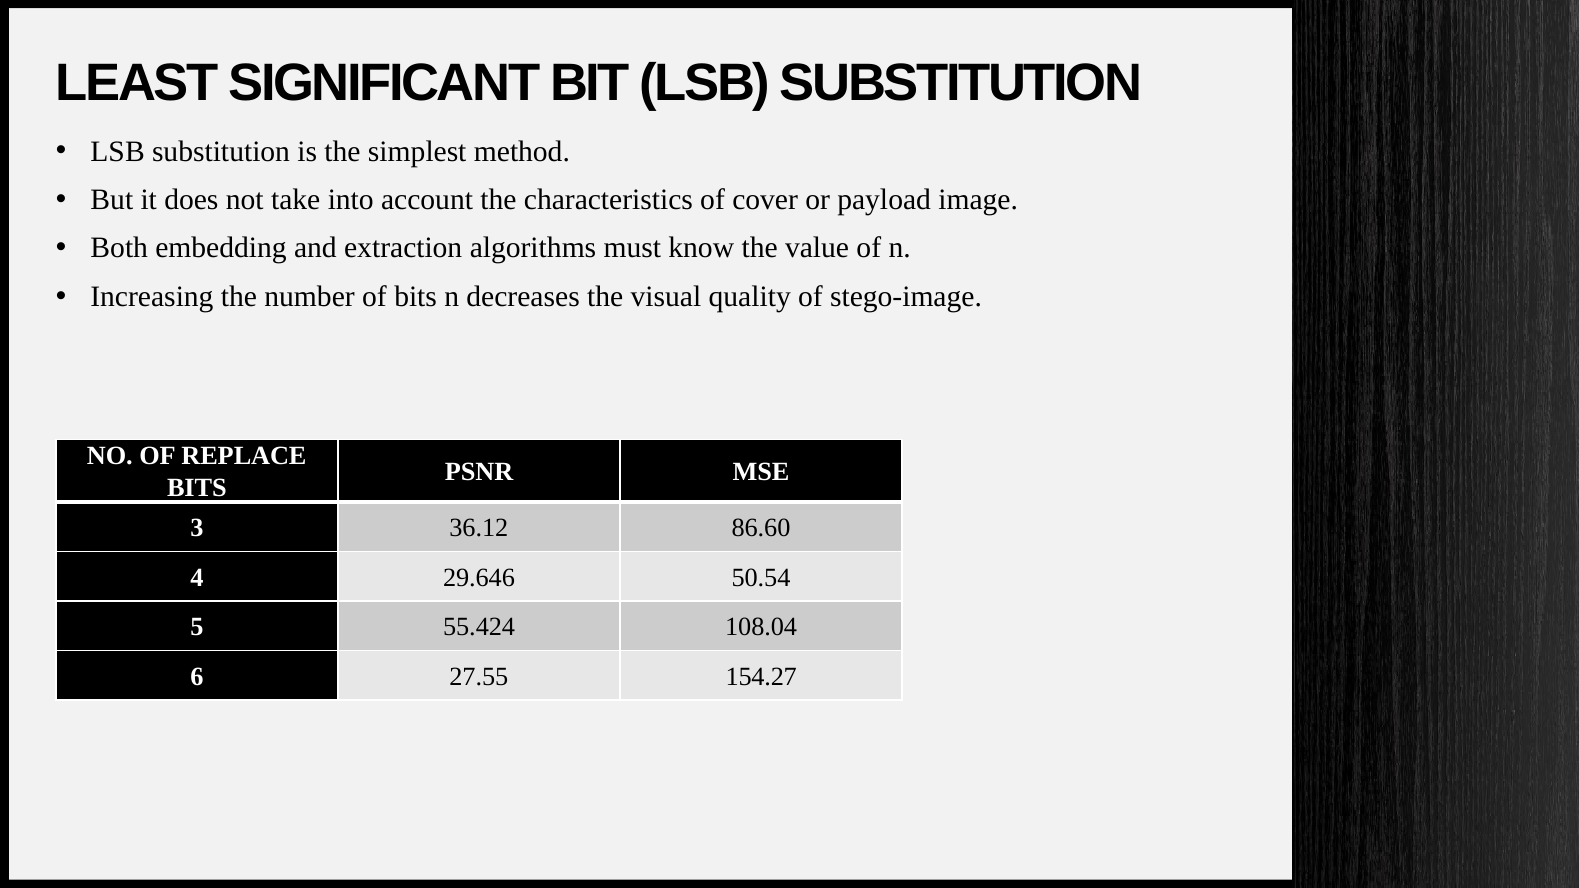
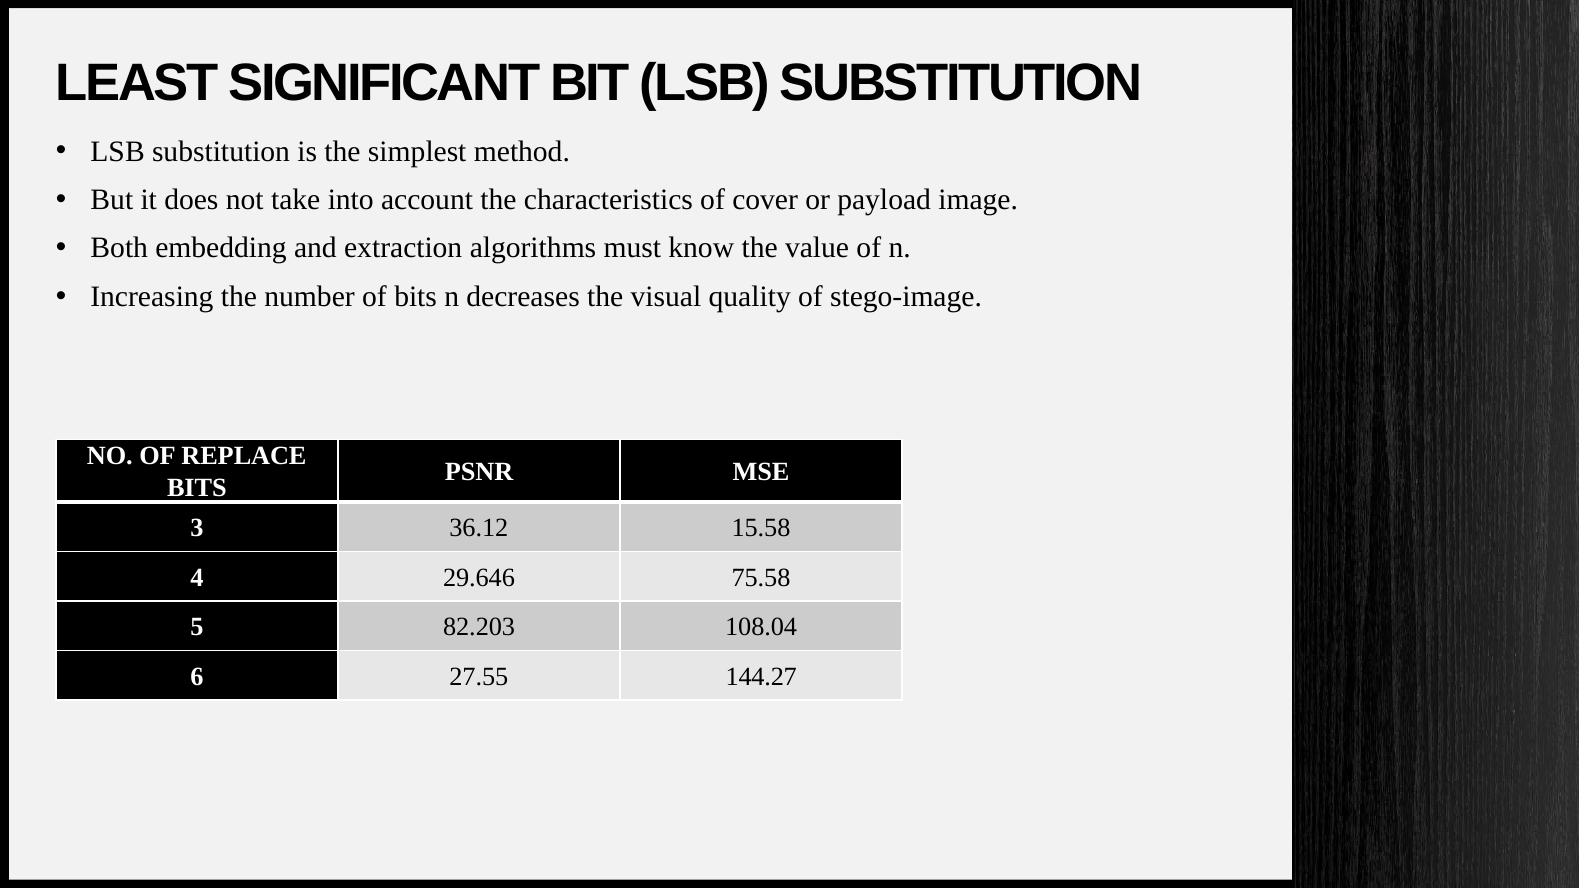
86.60: 86.60 -> 15.58 (761, 528)
50.54: 50.54 -> 75.58 (761, 578)
55.424: 55.424 -> 82.203 (479, 627)
154.27: 154.27 -> 144.27 (761, 677)
